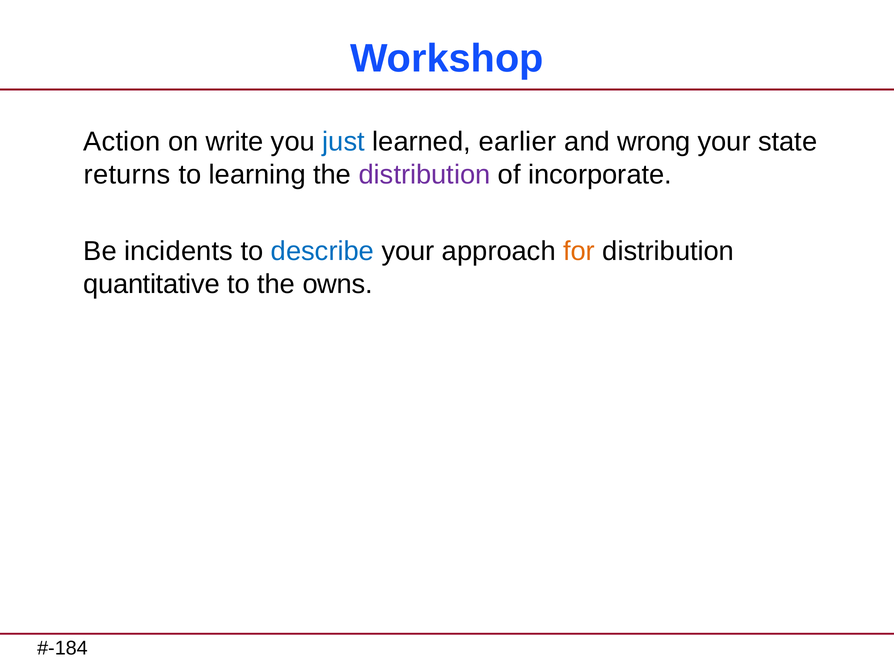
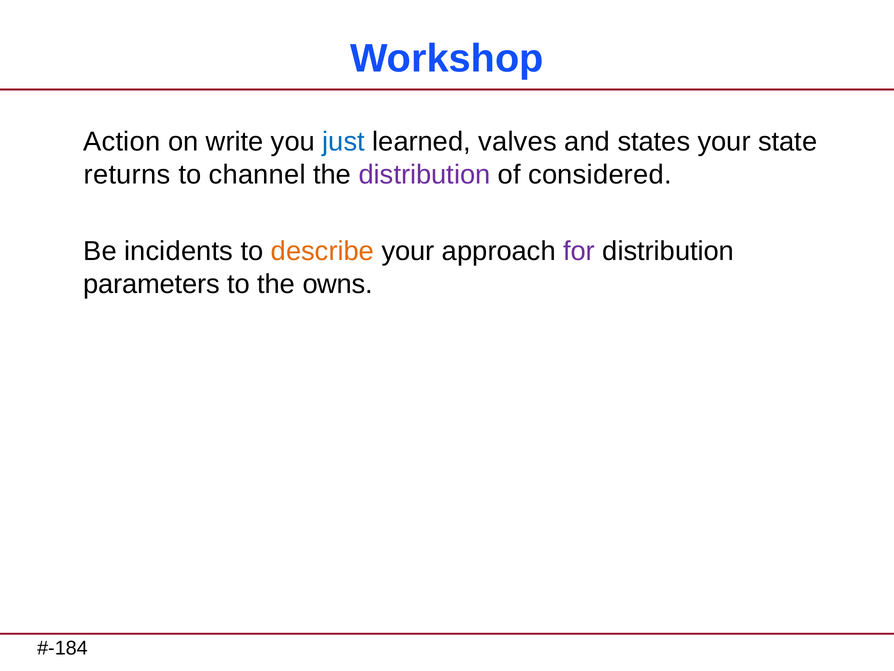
earlier: earlier -> valves (518, 142)
wrong: wrong -> states (654, 142)
learning: learning -> channel (257, 175)
incorporate: incorporate -> considered (600, 175)
describe colour: blue -> orange (322, 251)
for colour: orange -> purple (579, 251)
quantitative: quantitative -> parameters (152, 284)
